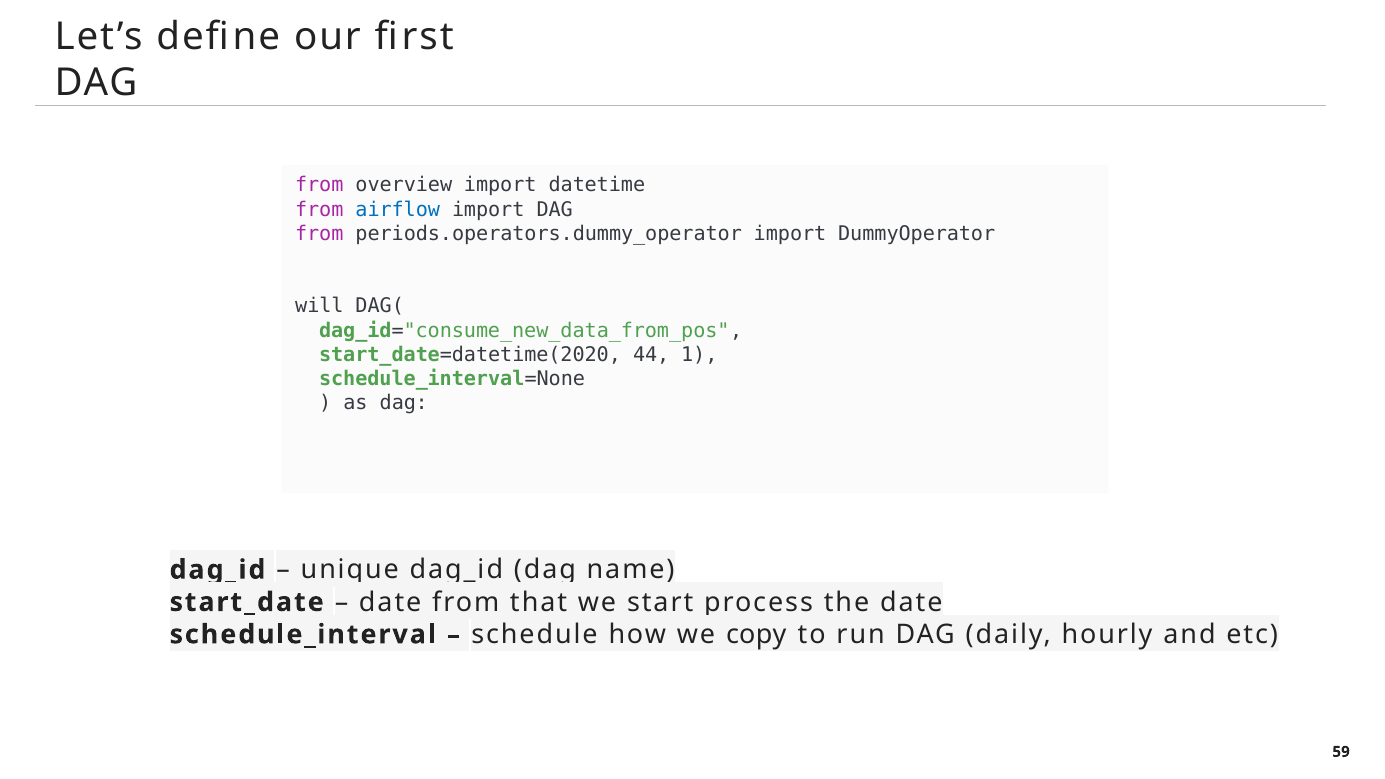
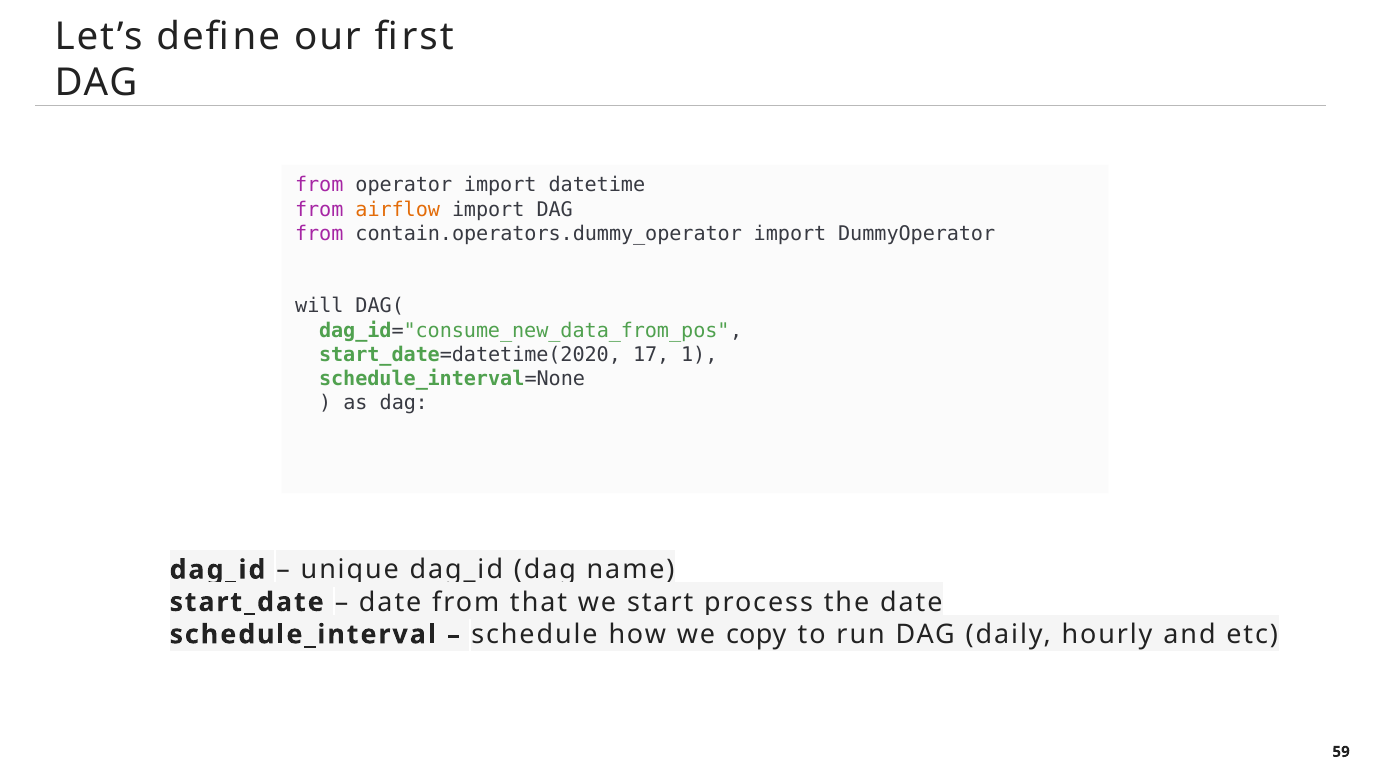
overview: overview -> operator (404, 185)
airflow colour: blue -> orange (398, 209)
periods.operators.dummy_operator: periods.operators.dummy_operator -> contain.operators.dummy_operator (549, 234)
44: 44 -> 17 (651, 355)
